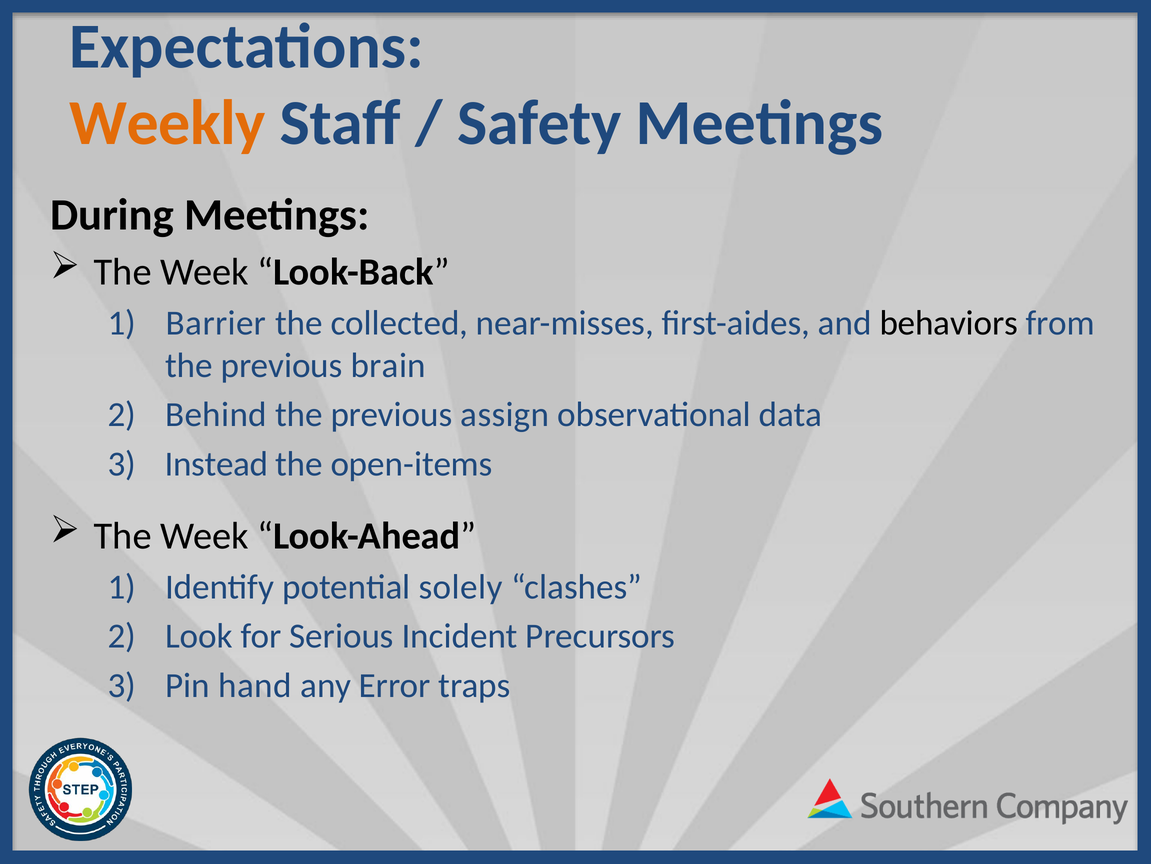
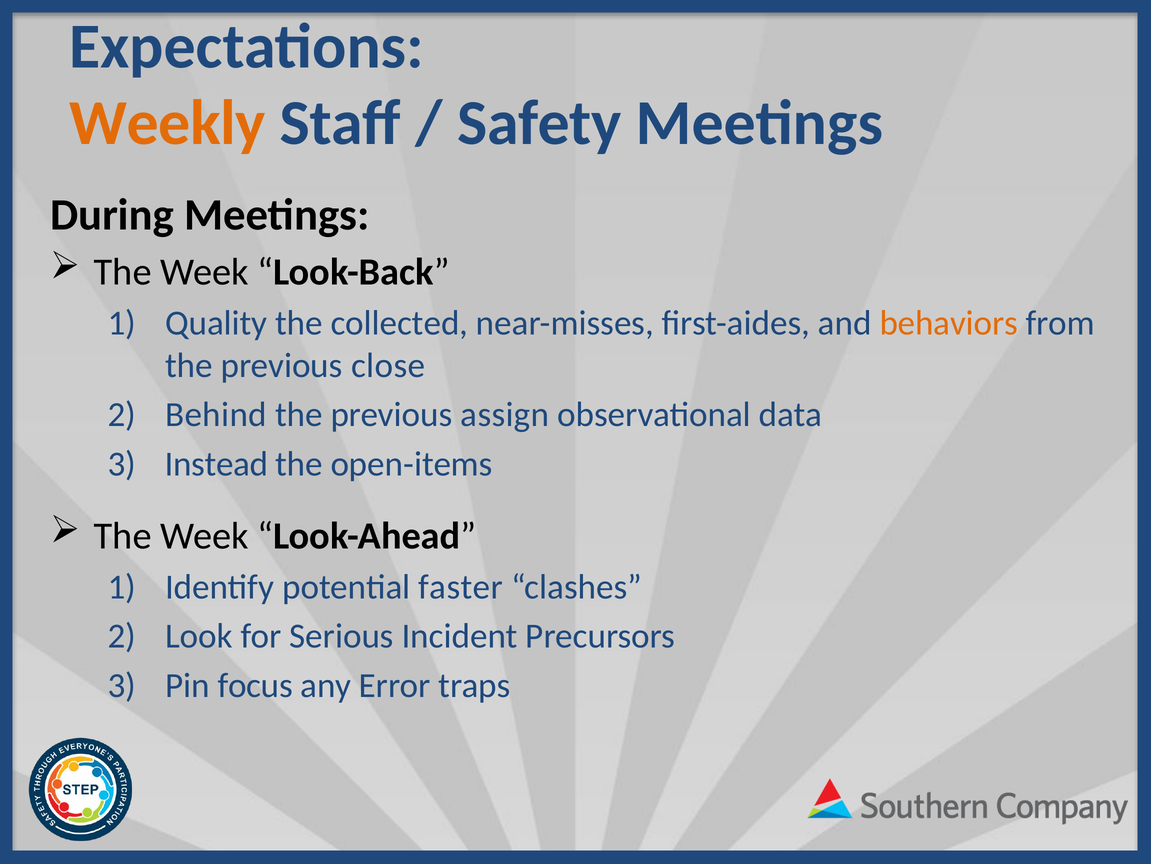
Barrier: Barrier -> Quality (216, 323)
behaviors colour: black -> orange (949, 323)
brain: brain -> close (388, 365)
solely: solely -> faster (461, 587)
hand: hand -> focus (255, 685)
